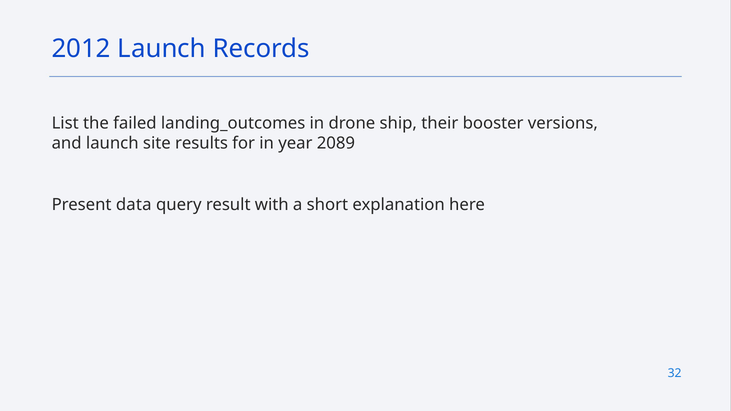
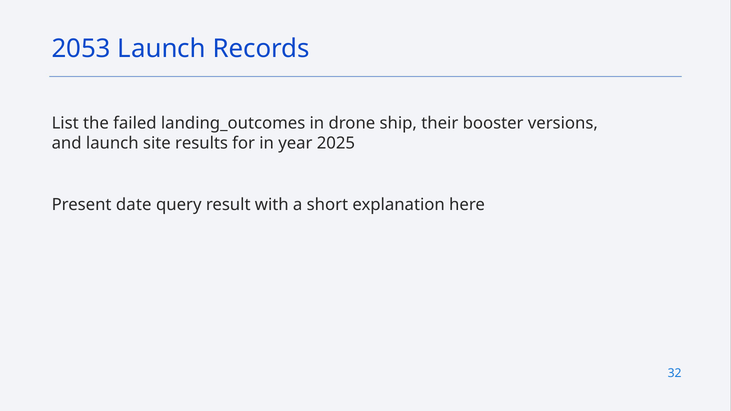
2012: 2012 -> 2053 (81, 49)
2089: 2089 -> 2025 (336, 143)
data: data -> date (134, 205)
